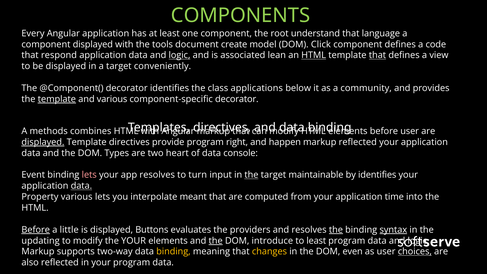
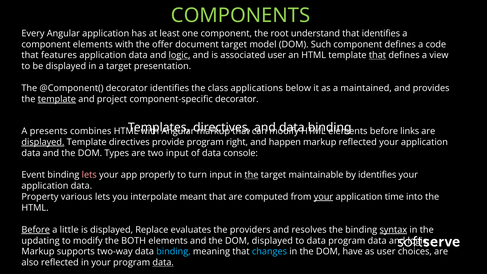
that language: language -> identifies (381, 33)
component displayed: displayed -> elements (93, 44)
tools: tools -> offer (162, 44)
document create: create -> target (234, 44)
Click: Click -> Such (321, 44)
respond: respond -> features (59, 55)
associated lean: lean -> user (277, 55)
HTML underline: present -> none (314, 55)
conveniently: conveniently -> presentation (163, 66)
community: community -> maintained (366, 88)
and various: various -> project (112, 99)
methods: methods -> presents (49, 131)
before user: user -> links (410, 131)
two heart: heart -> input (177, 153)
app resolves: resolves -> properly (157, 175)
data underline: present -> none (81, 186)
your underline: none -> present (323, 197)
Buttons: Buttons -> Replace (152, 230)
the underline: present -> none (336, 230)
the YOUR: YOUR -> BOTH (134, 241)
the underline: present -> none (216, 241)
DOM introduce: introduce -> displayed (272, 241)
to least: least -> data (316, 241)
binding colour: yellow -> light blue (173, 252)
changes colour: yellow -> light blue (269, 252)
even: even -> have (353, 252)
choices underline: present -> none (415, 252)
data underline: none -> present (163, 263)
